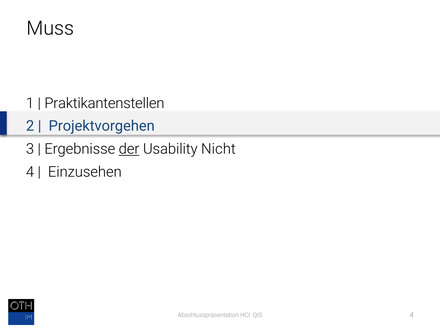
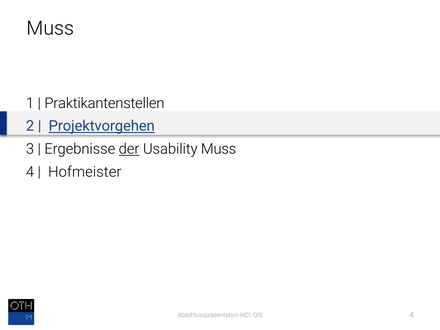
Projektvorgehen underline: none -> present (102, 126)
Usability Nicht: Nicht -> Muss (219, 149)
Einzusehen: Einzusehen -> Hofmeister (85, 172)
